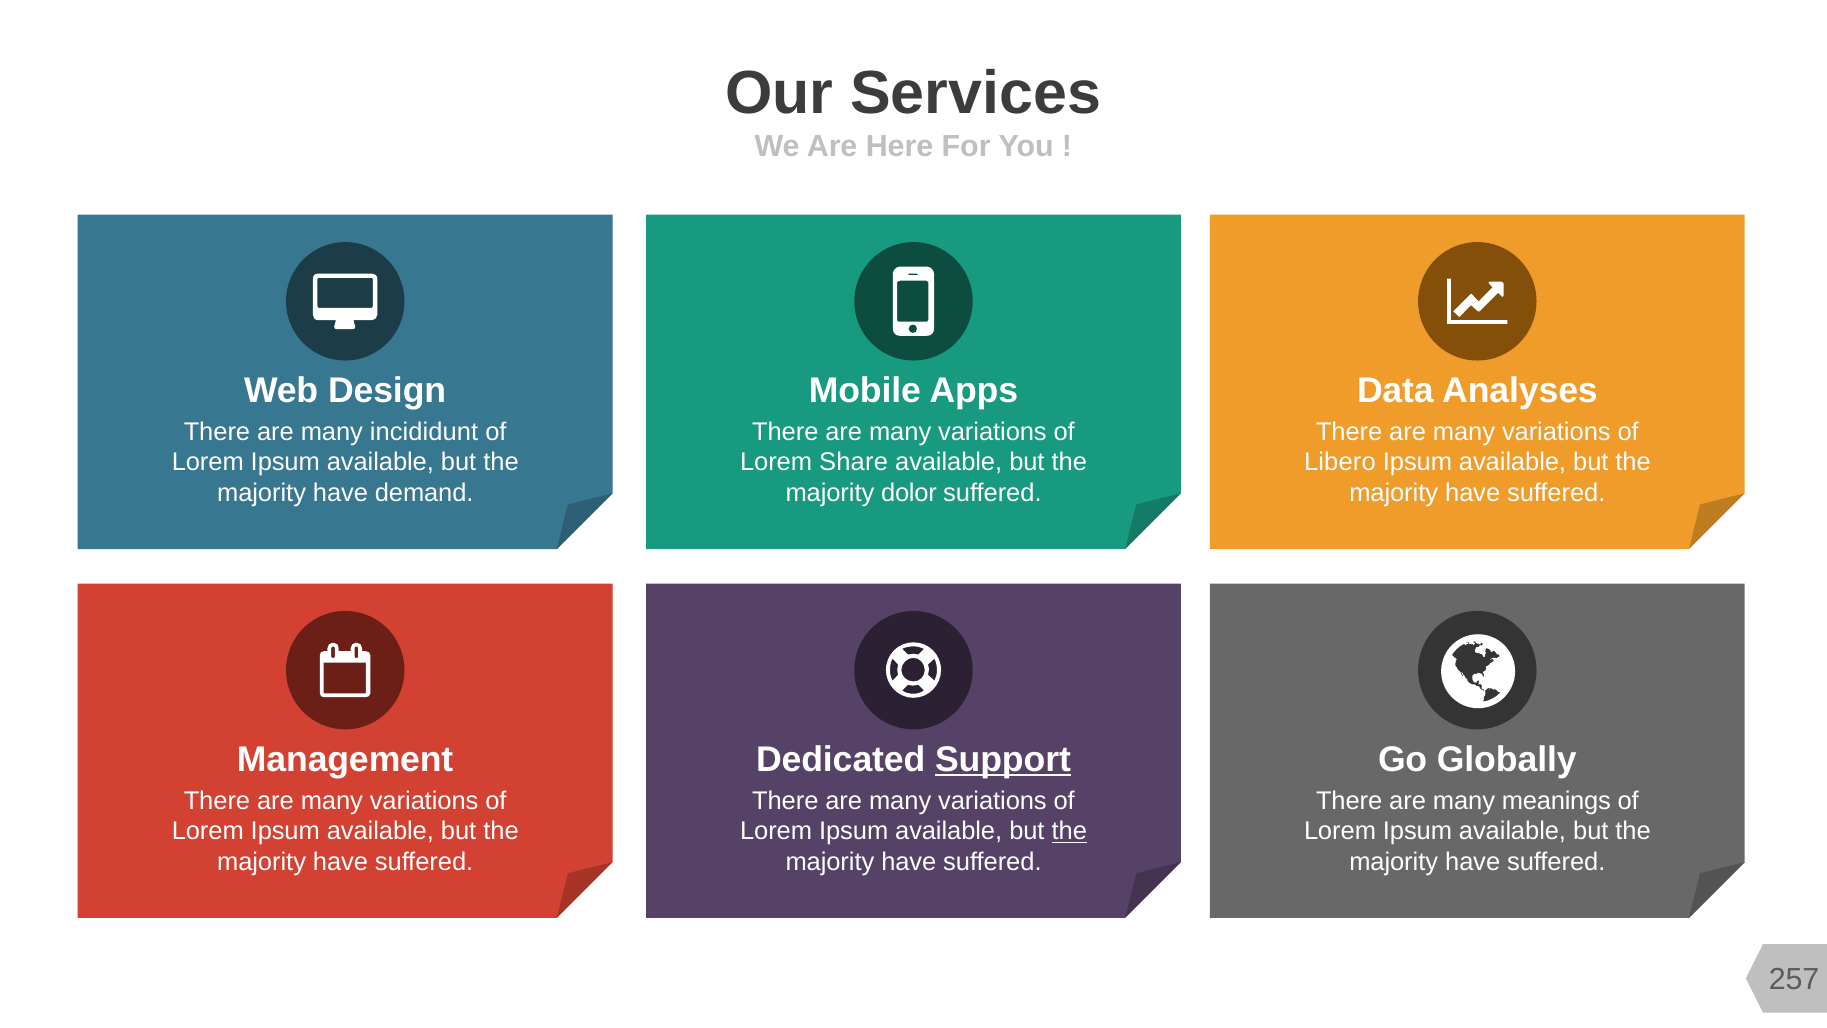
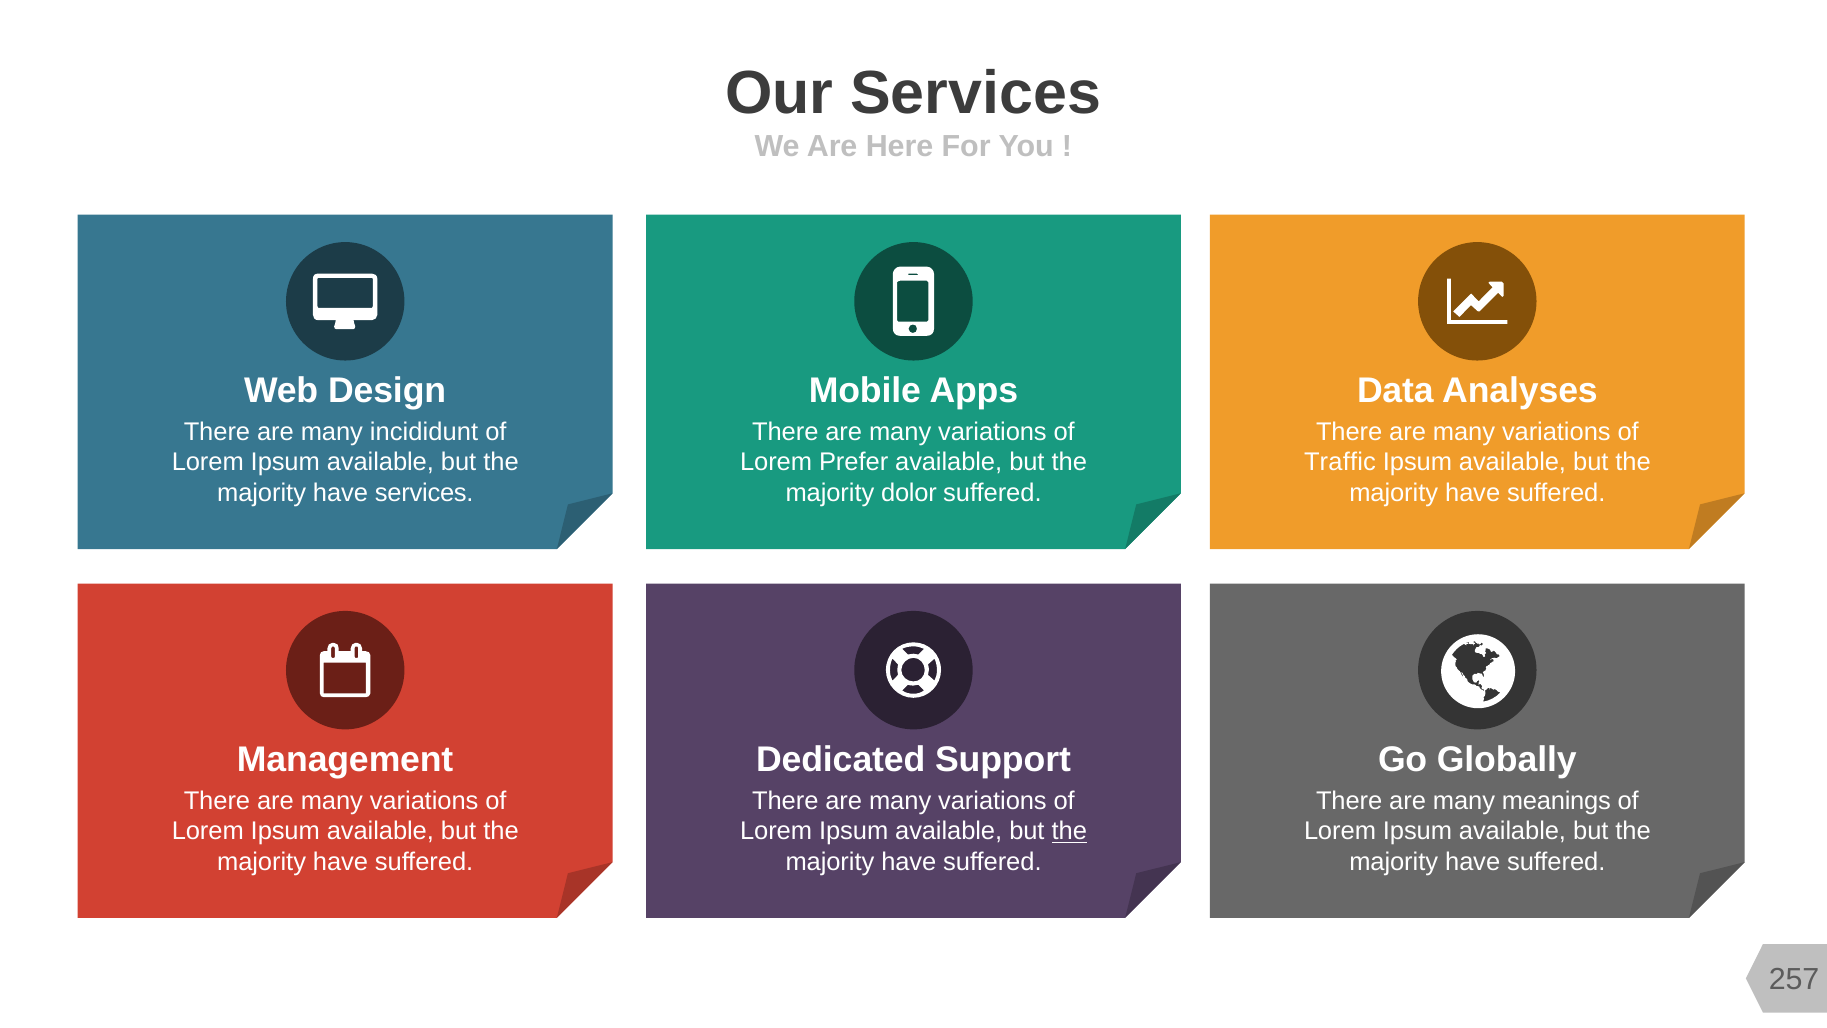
Share: Share -> Prefer (854, 462)
Libero: Libero -> Traffic (1340, 462)
have demand: demand -> services (424, 493)
Support underline: present -> none (1003, 760)
